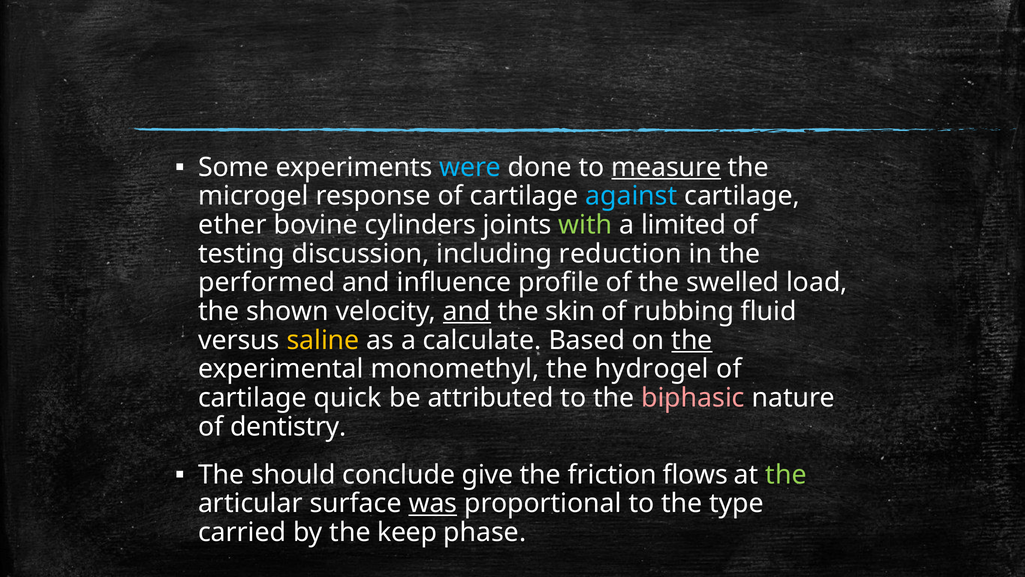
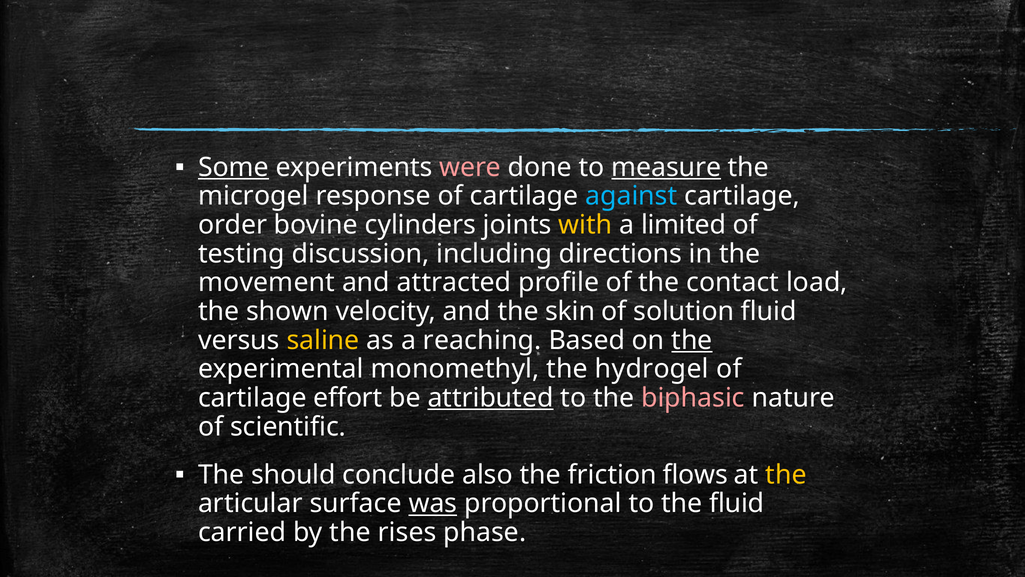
Some underline: none -> present (233, 167)
were colour: light blue -> pink (470, 167)
ether: ether -> order (233, 225)
with colour: light green -> yellow (585, 225)
reduction: reduction -> directions (621, 254)
performed: performed -> movement (267, 282)
influence: influence -> attracted (454, 282)
swelled: swelled -> contact (733, 282)
and underline: present -> none (467, 311)
rubbing: rubbing -> solution (684, 311)
calculate: calculate -> reaching (482, 340)
quick: quick -> effort (348, 398)
attributed underline: none -> present (491, 398)
dentistry: dentistry -> scientific (288, 427)
give: give -> also (487, 475)
the colour: light green -> yellow (786, 475)
the type: type -> fluid (737, 503)
keep: keep -> rises (407, 532)
